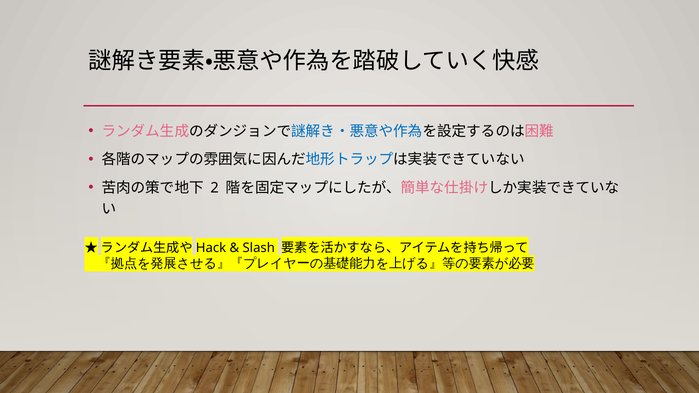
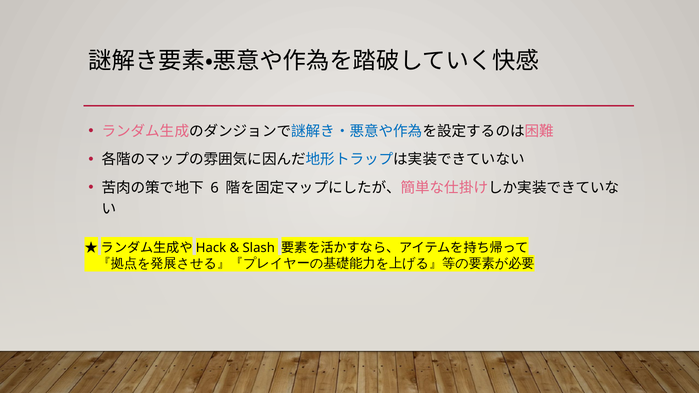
2: 2 -> 6 (215, 188)
